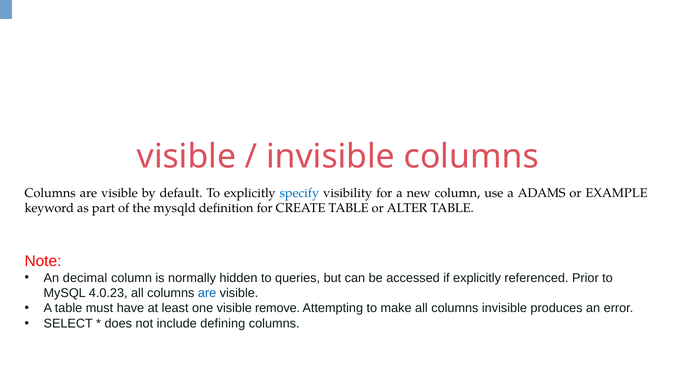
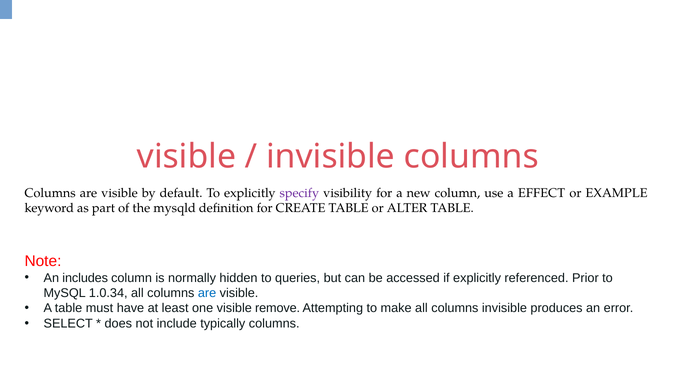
specify colour: blue -> purple (299, 193)
ADAMS: ADAMS -> EFFECT (542, 193)
decimal: decimal -> includes (85, 278)
4.0.23: 4.0.23 -> 1.0.34 (108, 293)
defining: defining -> typically (223, 324)
